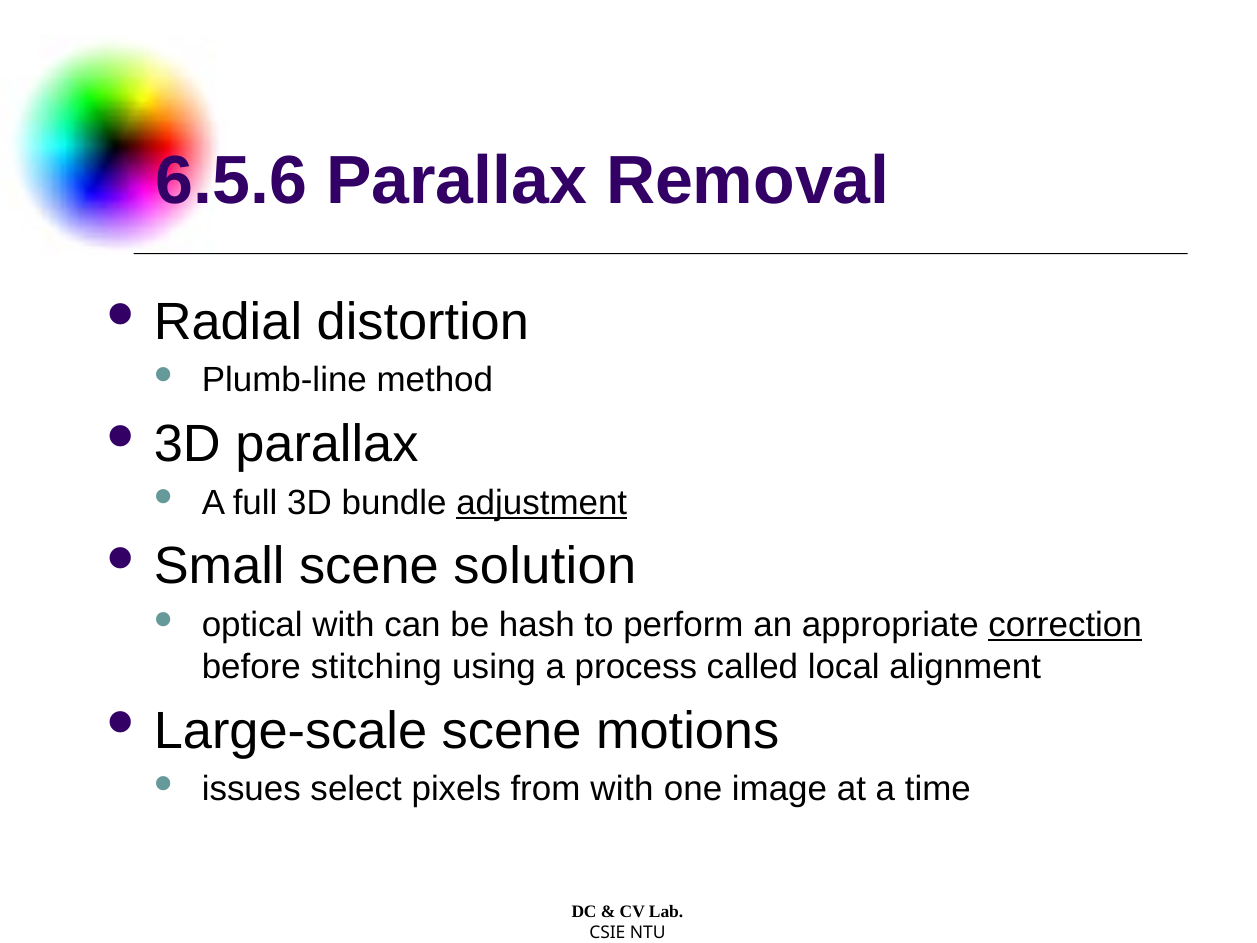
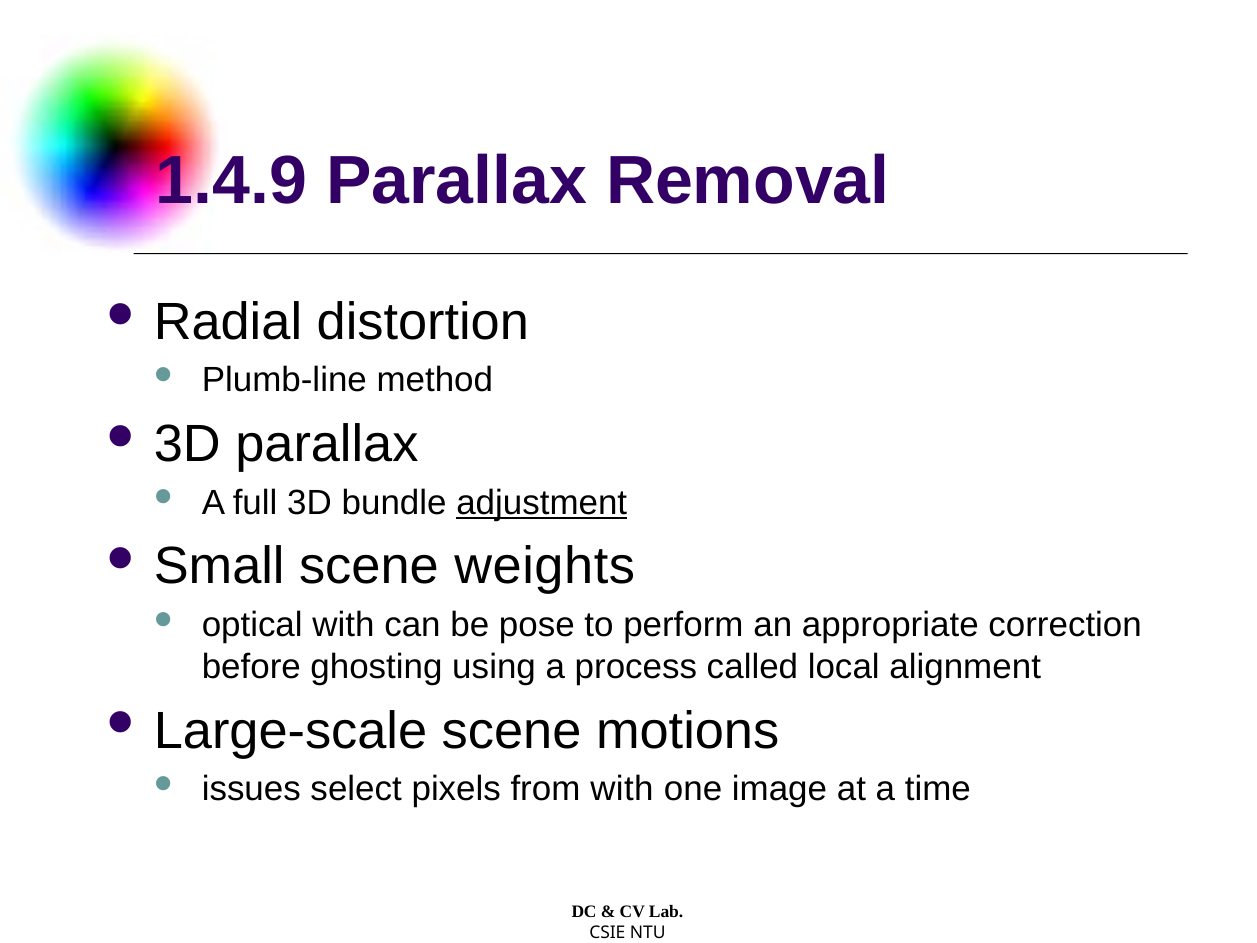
6.5.6: 6.5.6 -> 1.4.9 (232, 181)
solution: solution -> weights (545, 566)
hash: hash -> pose (537, 625)
correction underline: present -> none (1065, 625)
stitching: stitching -> ghosting (376, 667)
